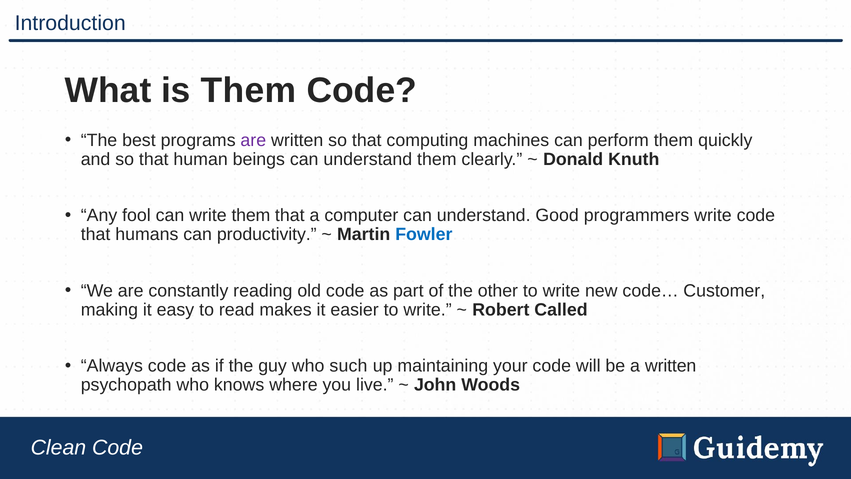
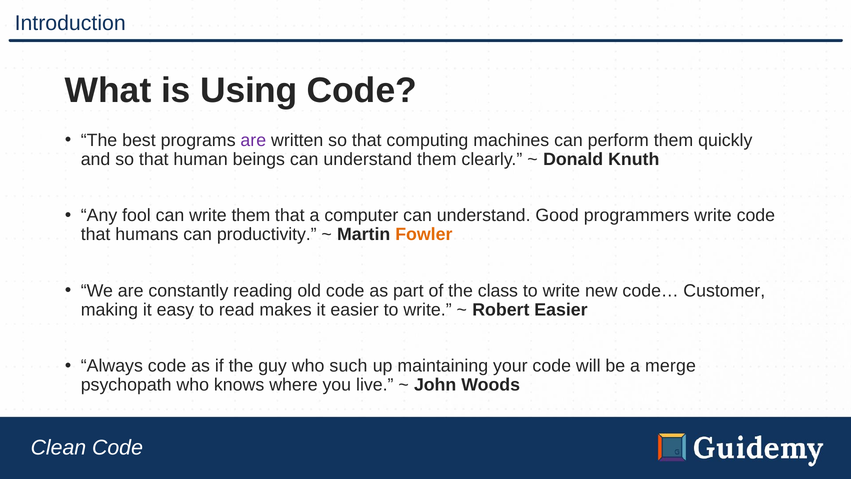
is Them: Them -> Using (249, 91)
Fowler colour: blue -> orange (424, 234)
other: other -> class (498, 290)
Robert Called: Called -> Easier (561, 310)
a written: written -> merge (670, 366)
